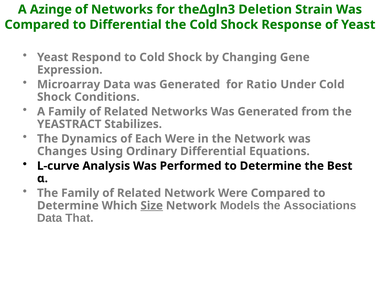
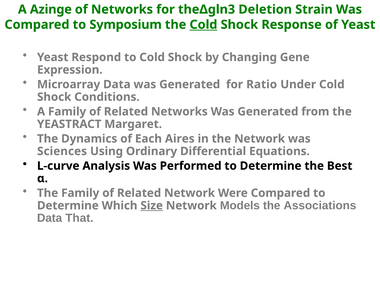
to Differential: Differential -> Symposium (126, 25)
Cold underline: none -> present (203, 25)
Stabilizes: Stabilizes -> Margaret (133, 124)
Each Were: Were -> Aires (180, 139)
Changes: Changes -> Sciences (62, 151)
